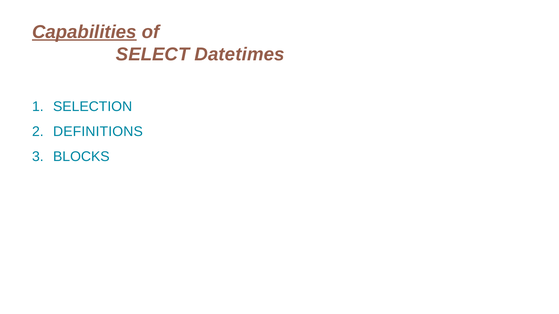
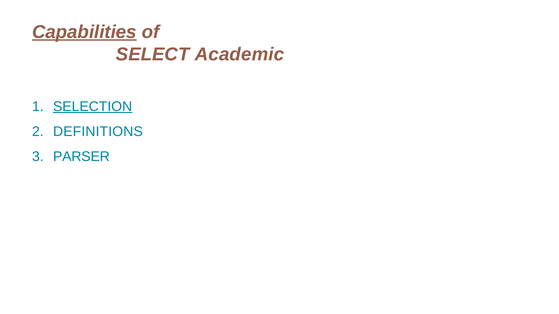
Datetimes: Datetimes -> Academic (240, 54)
SELECTION underline: none -> present (93, 107)
BLOCKS: BLOCKS -> PARSER (81, 157)
